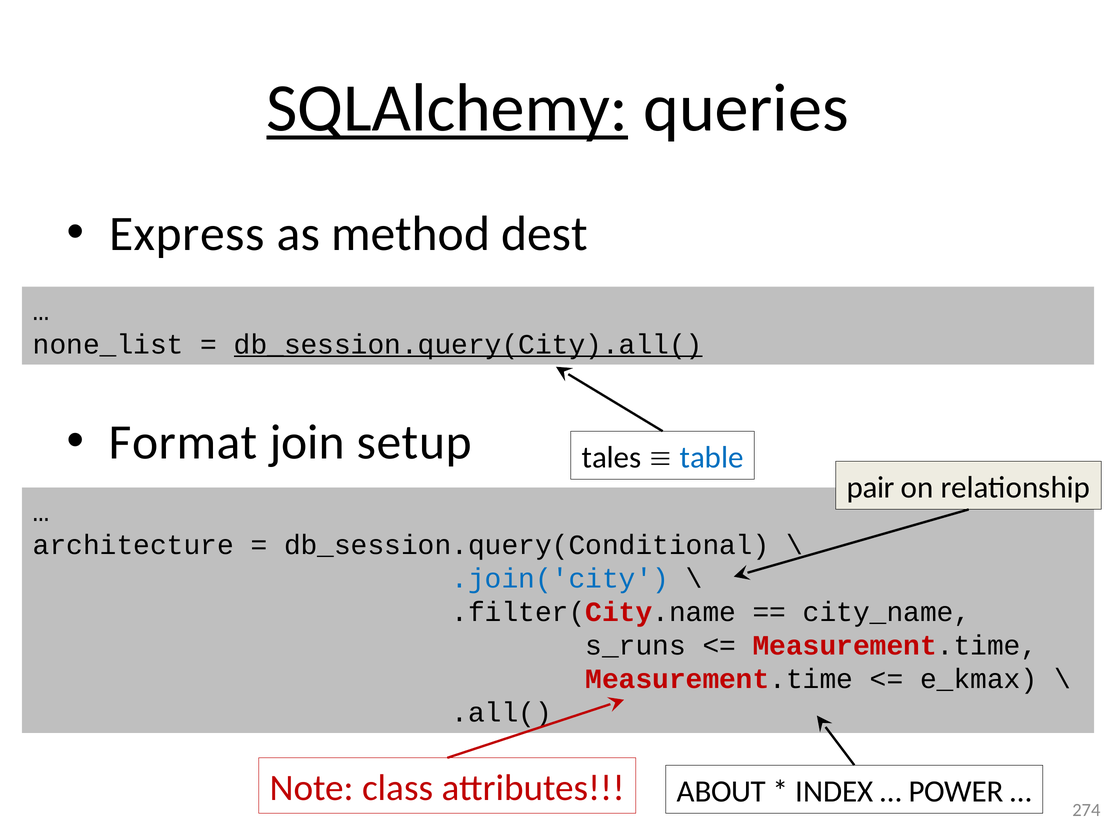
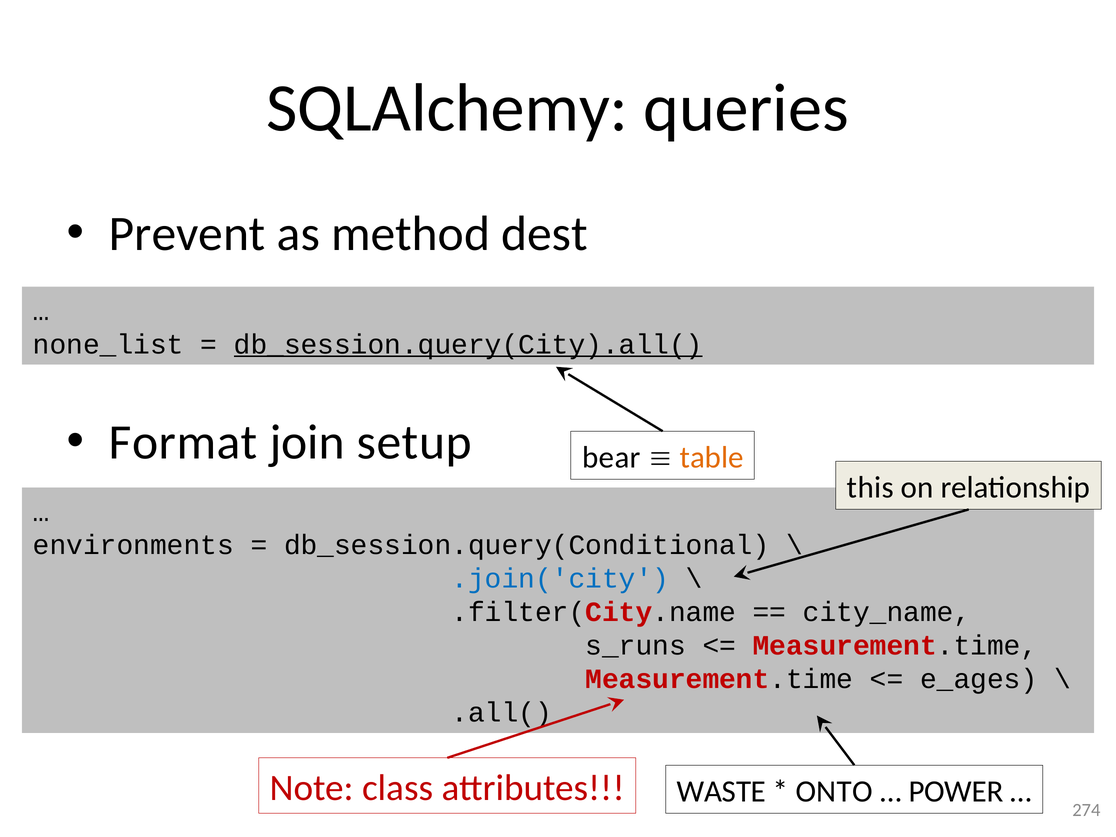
SQLAlchemy underline: present -> none (447, 108)
Express: Express -> Prevent (187, 234)
tales: tales -> bear (611, 457)
table colour: blue -> orange (712, 457)
pair: pair -> this (870, 488)
architecture: architecture -> environments (133, 545)
e_kmax: e_kmax -> e_ages (979, 679)
ABOUT: ABOUT -> WASTE (721, 791)
INDEX: INDEX -> ONTO (834, 791)
